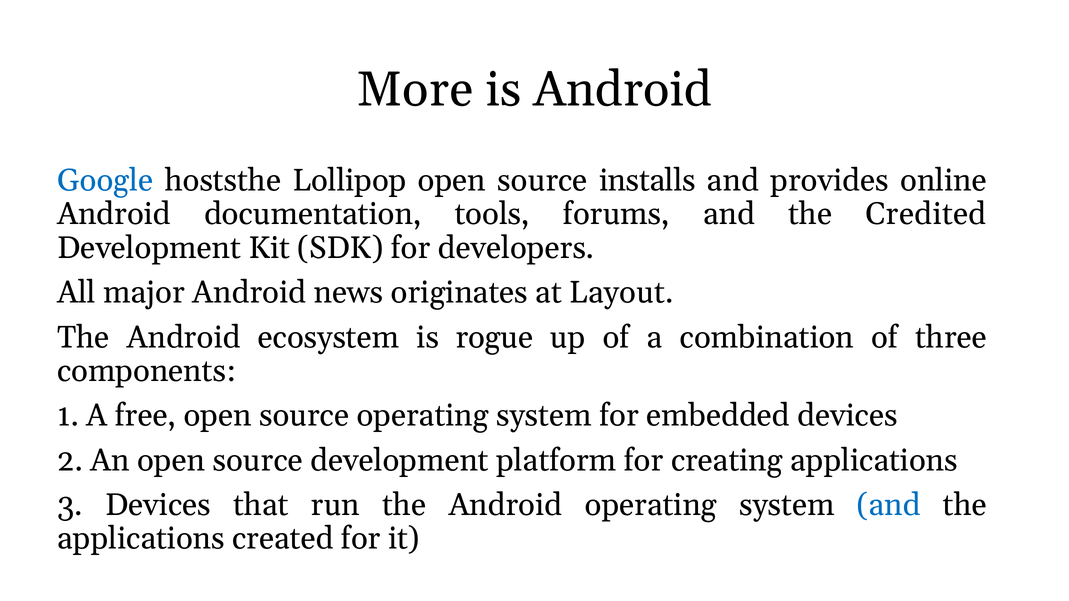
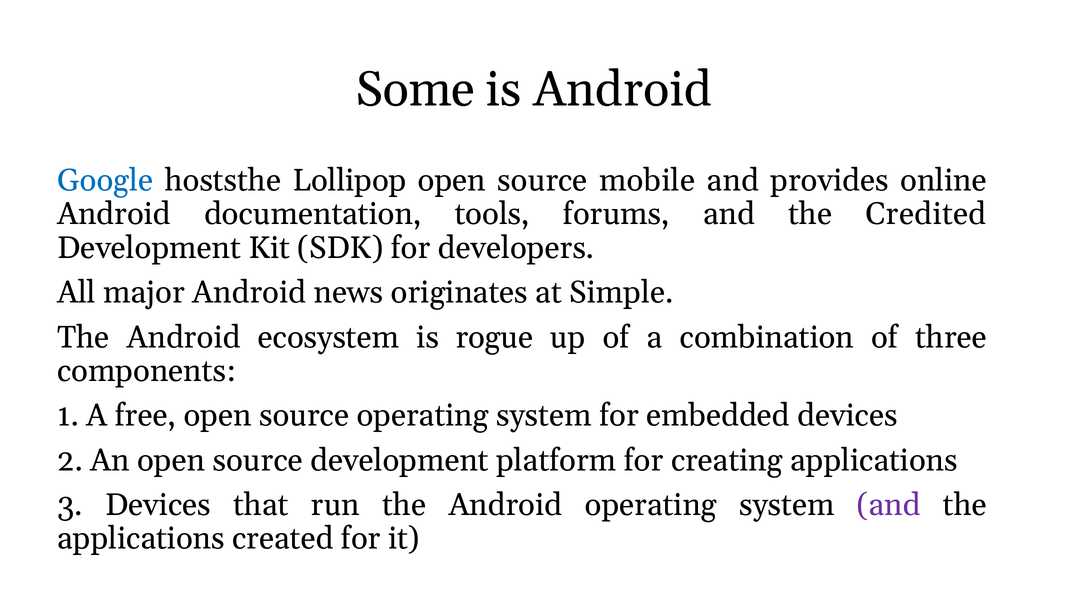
More: More -> Some (415, 90)
installs: installs -> mobile (647, 181)
Layout: Layout -> Simple (621, 293)
and colour: blue -> purple (889, 505)
